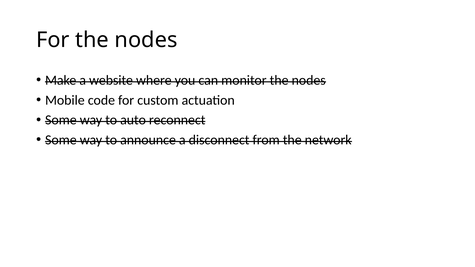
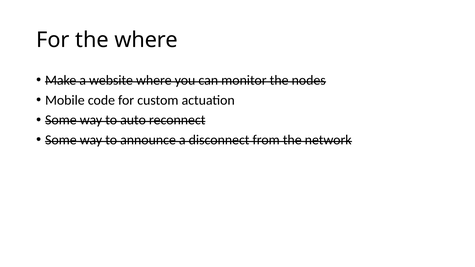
For the nodes: nodes -> where (146, 40)
